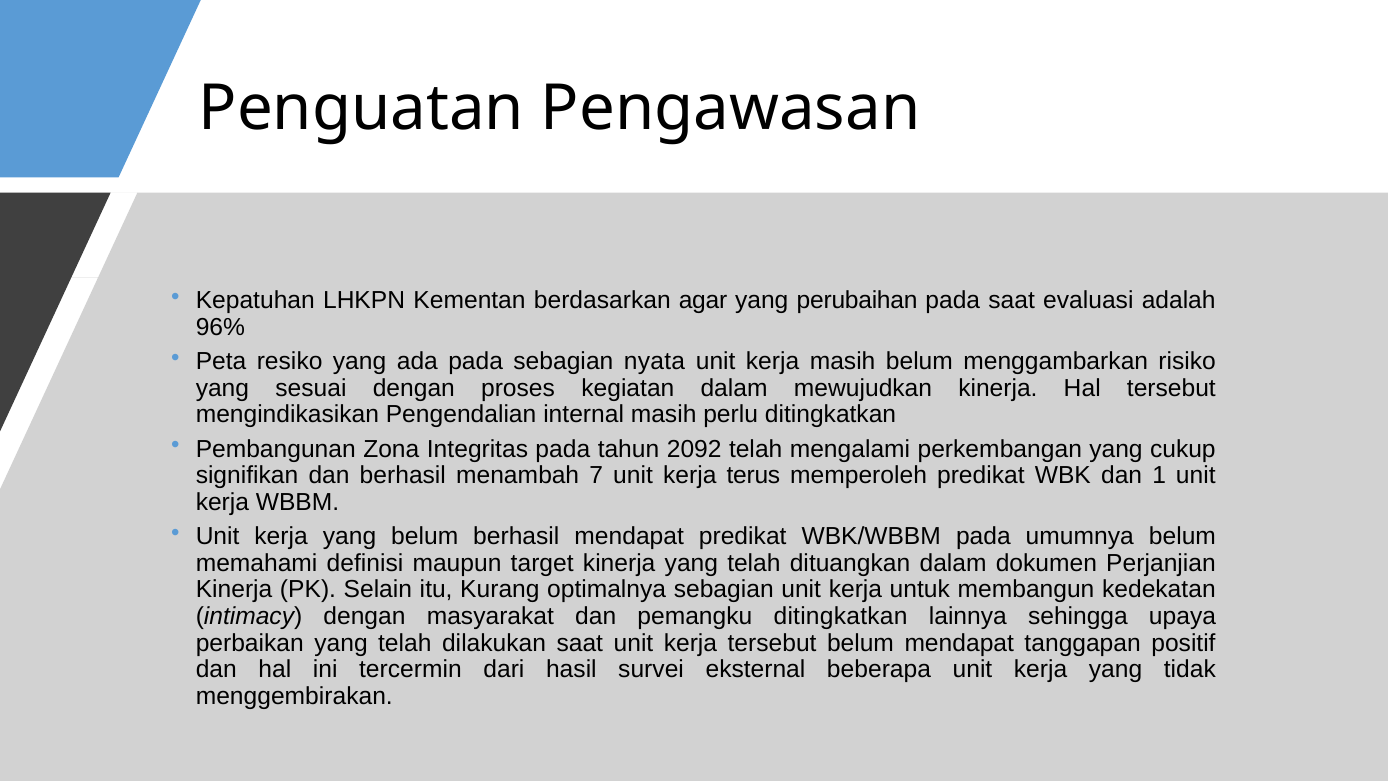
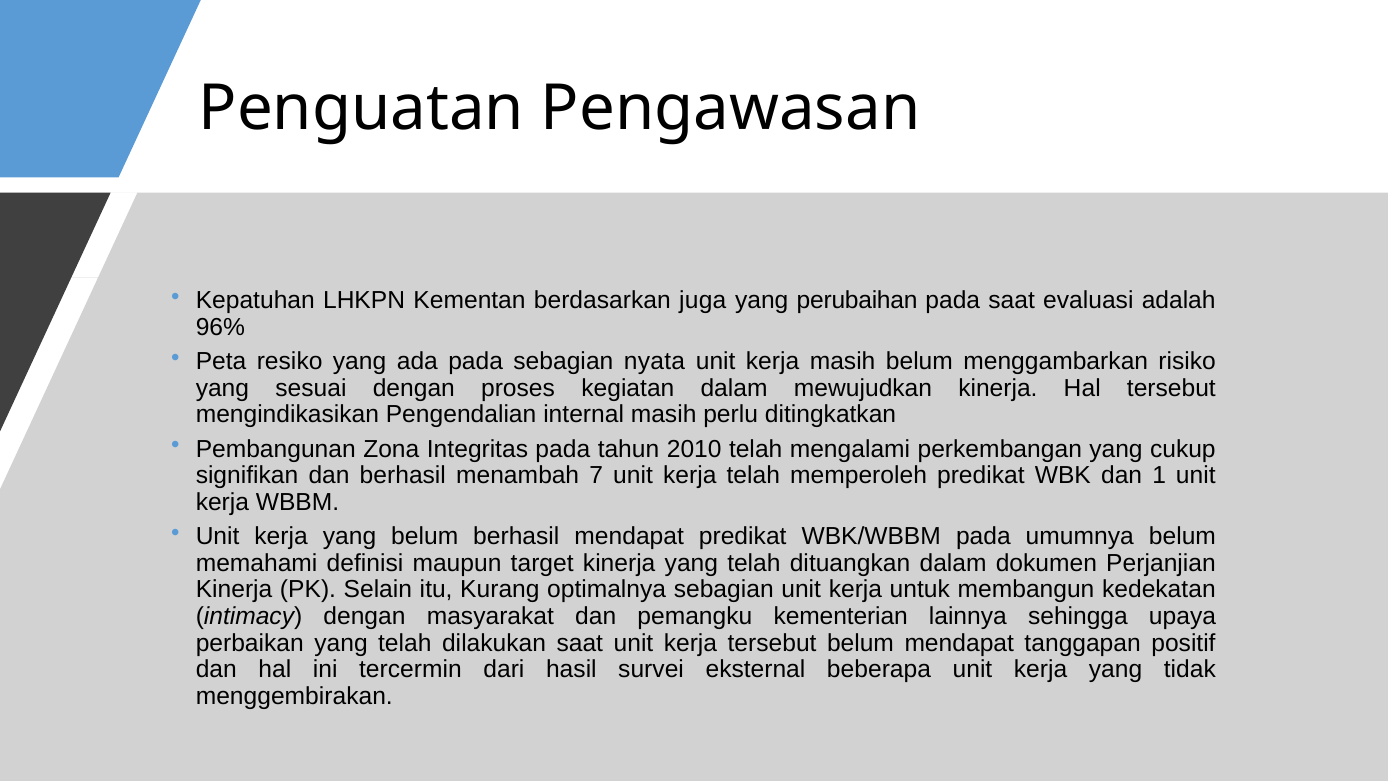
agar: agar -> juga (703, 301)
2092: 2092 -> 2010 (694, 449)
kerja terus: terus -> telah (753, 476)
pemangku ditingkatkan: ditingkatkan -> kementerian (841, 616)
